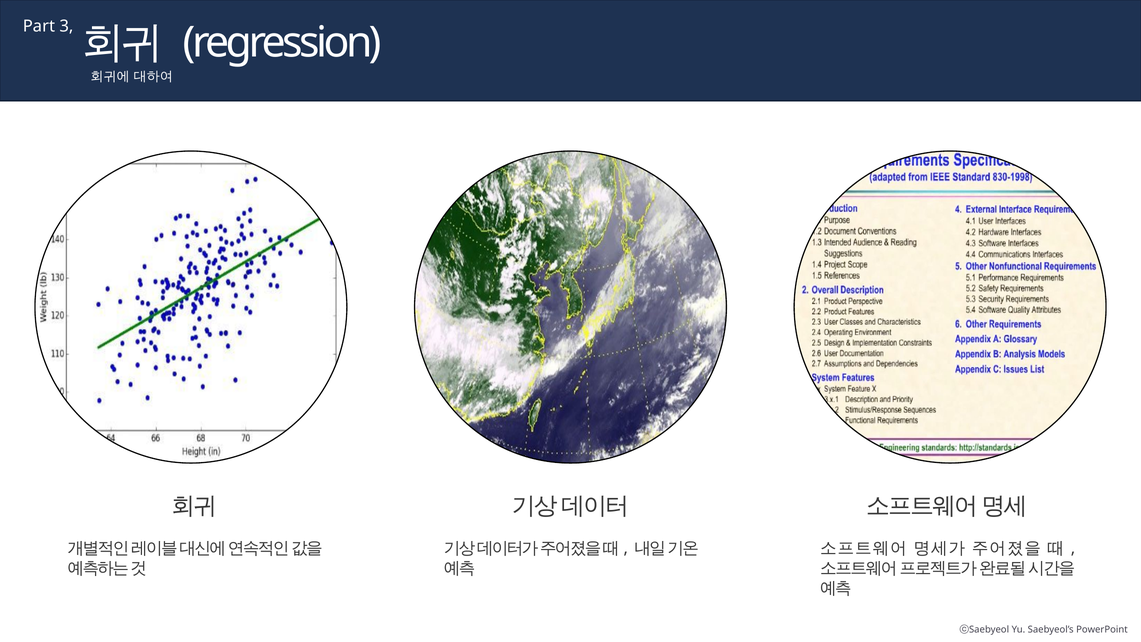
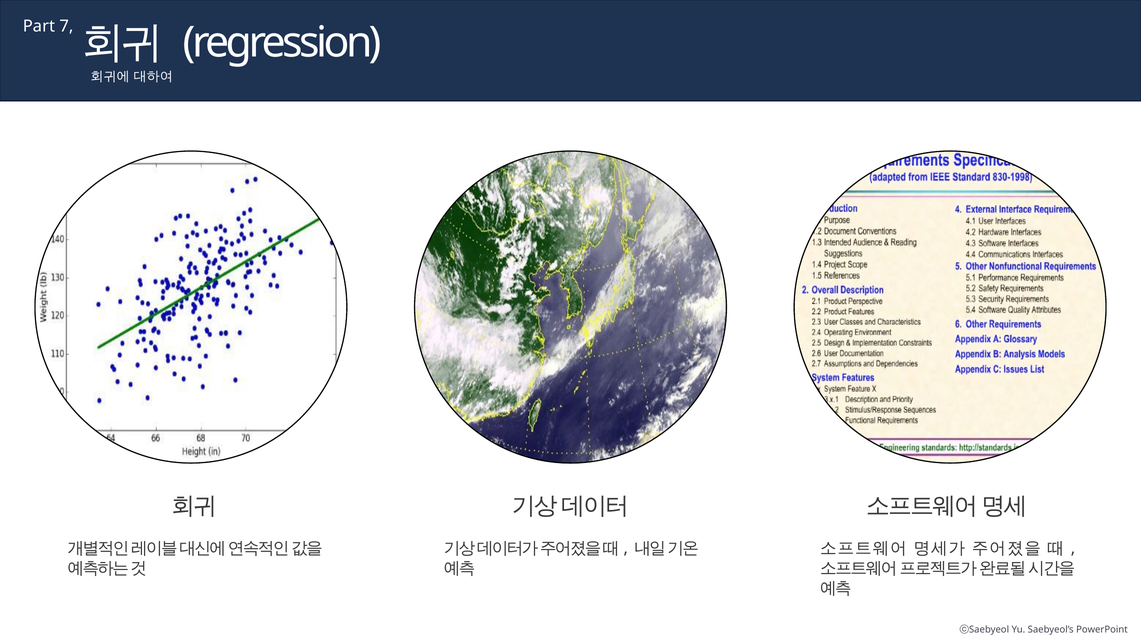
3: 3 -> 7 (66, 26)
